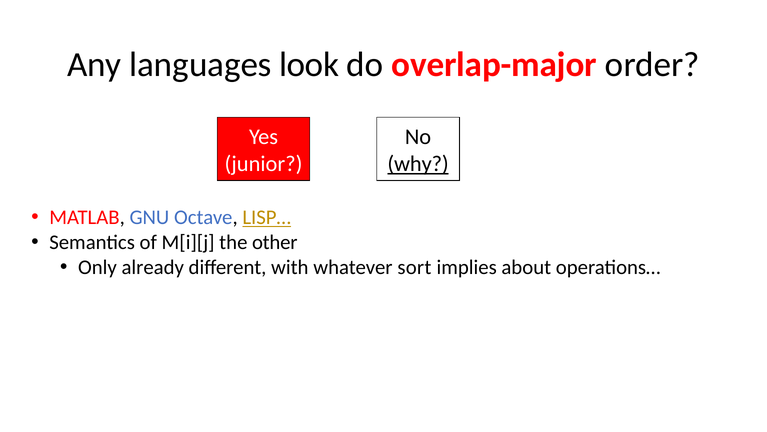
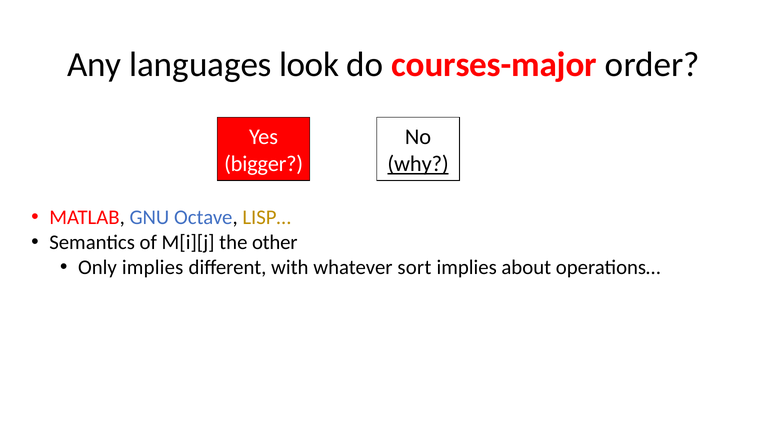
overlap-major: overlap-major -> courses-major (494, 64)
junior: junior -> bigger (264, 164)
LISP… underline: present -> none (267, 217)
Only already: already -> implies (153, 267)
